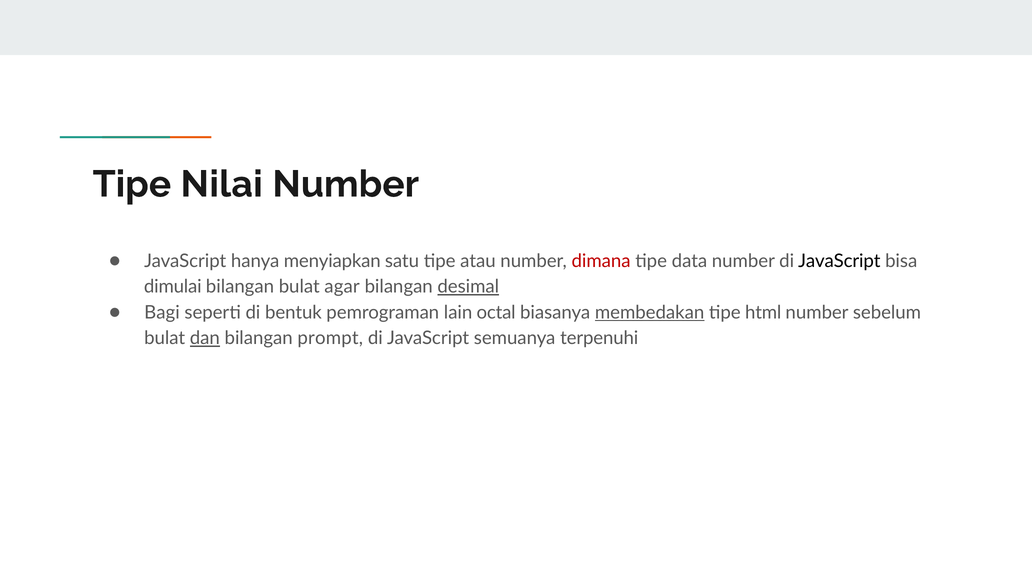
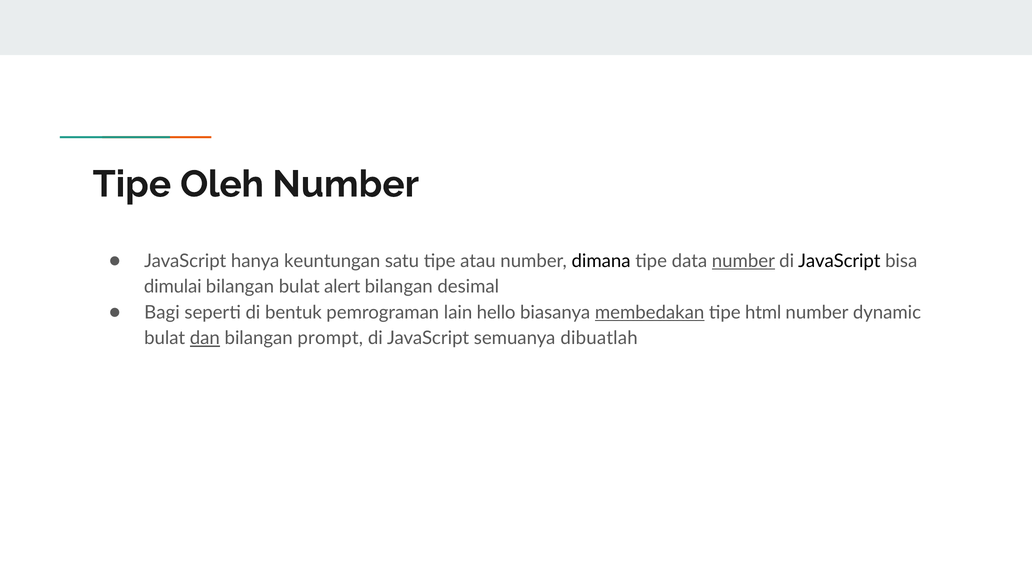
Nilai: Nilai -> Oleh (222, 184)
menyiapkan: menyiapkan -> keuntungan (332, 261)
dimana colour: red -> black (601, 261)
number underline: none -> present (743, 261)
agar: agar -> alert (342, 287)
desimal underline: present -> none (468, 287)
octal: octal -> hello (496, 312)
sebelum: sebelum -> dynamic (887, 312)
terpenuhi: terpenuhi -> dibuatlah (599, 338)
